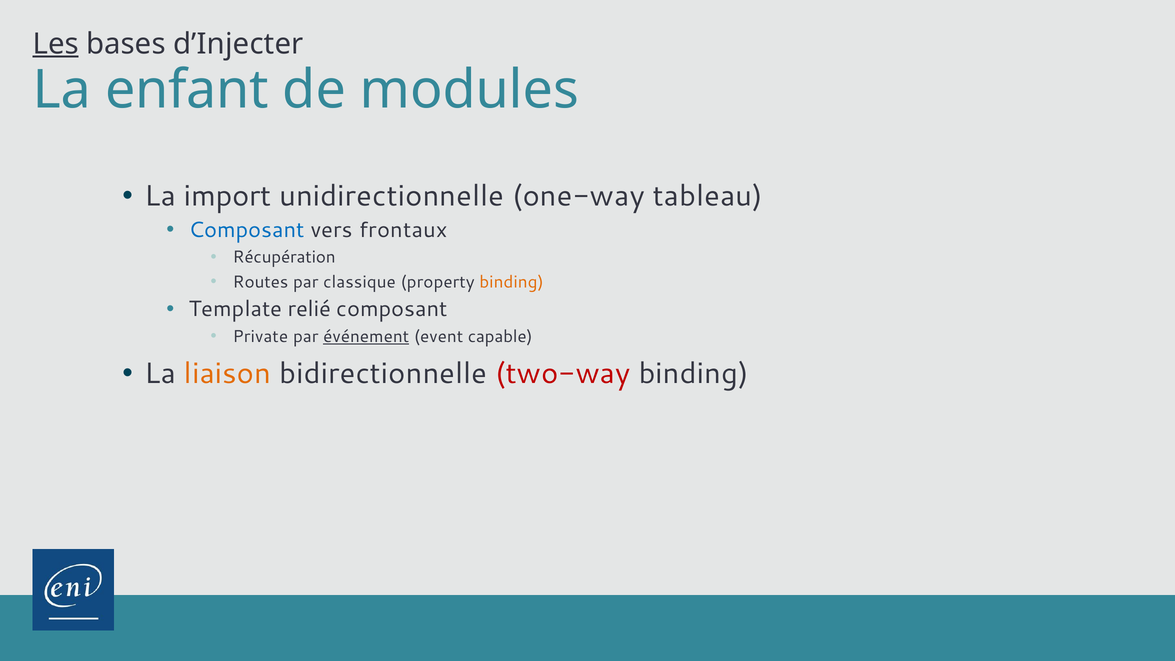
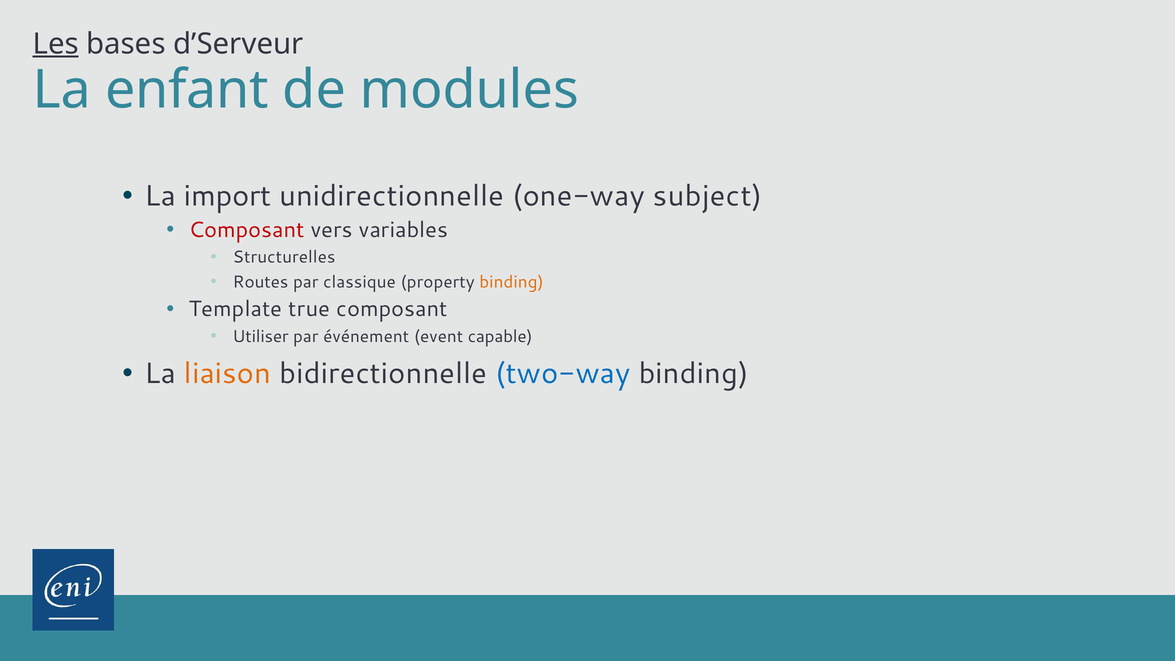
d’Injecter: d’Injecter -> d’Serveur (238, 44)
tableau: tableau -> subject (708, 196)
Composant colour: blue -> red (247, 230)
frontaux: frontaux -> variables (403, 230)
Récupération: Récupération -> Structurelles (284, 257)
relié: relié -> true (309, 309)
Private: Private -> Utiliser (260, 336)
événement underline: present -> none (366, 336)
two-way colour: red -> blue (563, 374)
